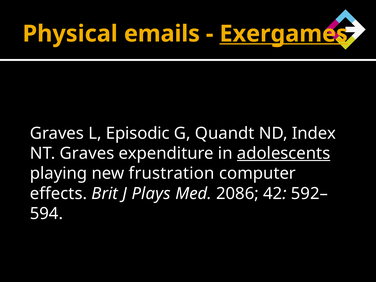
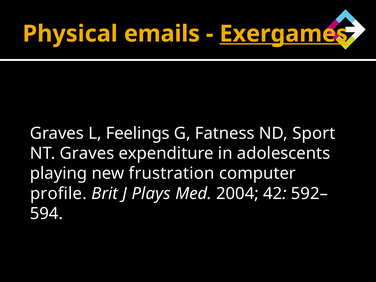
Episodic: Episodic -> Feelings (138, 133)
Quandt: Quandt -> Fatness (225, 133)
Index: Index -> Sport (314, 133)
adolescents underline: present -> none (284, 153)
effects: effects -> profile (58, 193)
2086: 2086 -> 2004 (237, 193)
